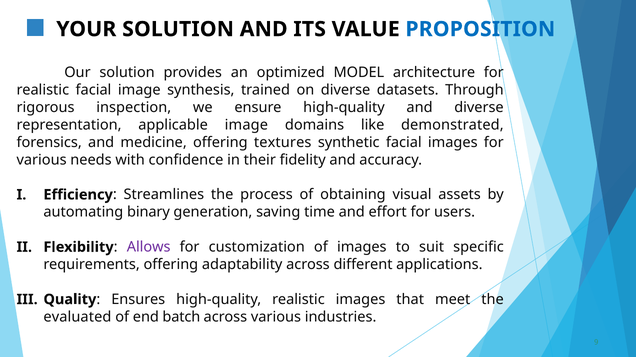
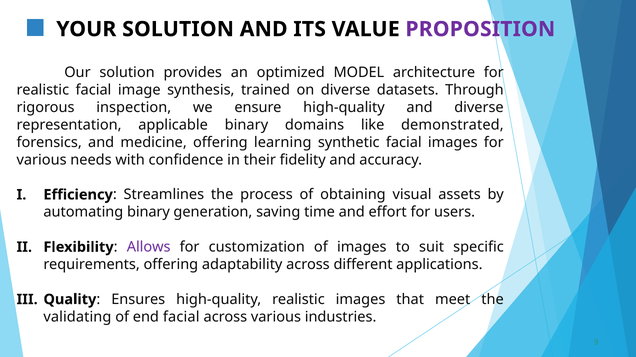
PROPOSITION colour: blue -> purple (480, 29)
applicable image: image -> binary (246, 125)
textures: textures -> learning (283, 143)
evaluated: evaluated -> validating (77, 317)
end batch: batch -> facial (181, 317)
